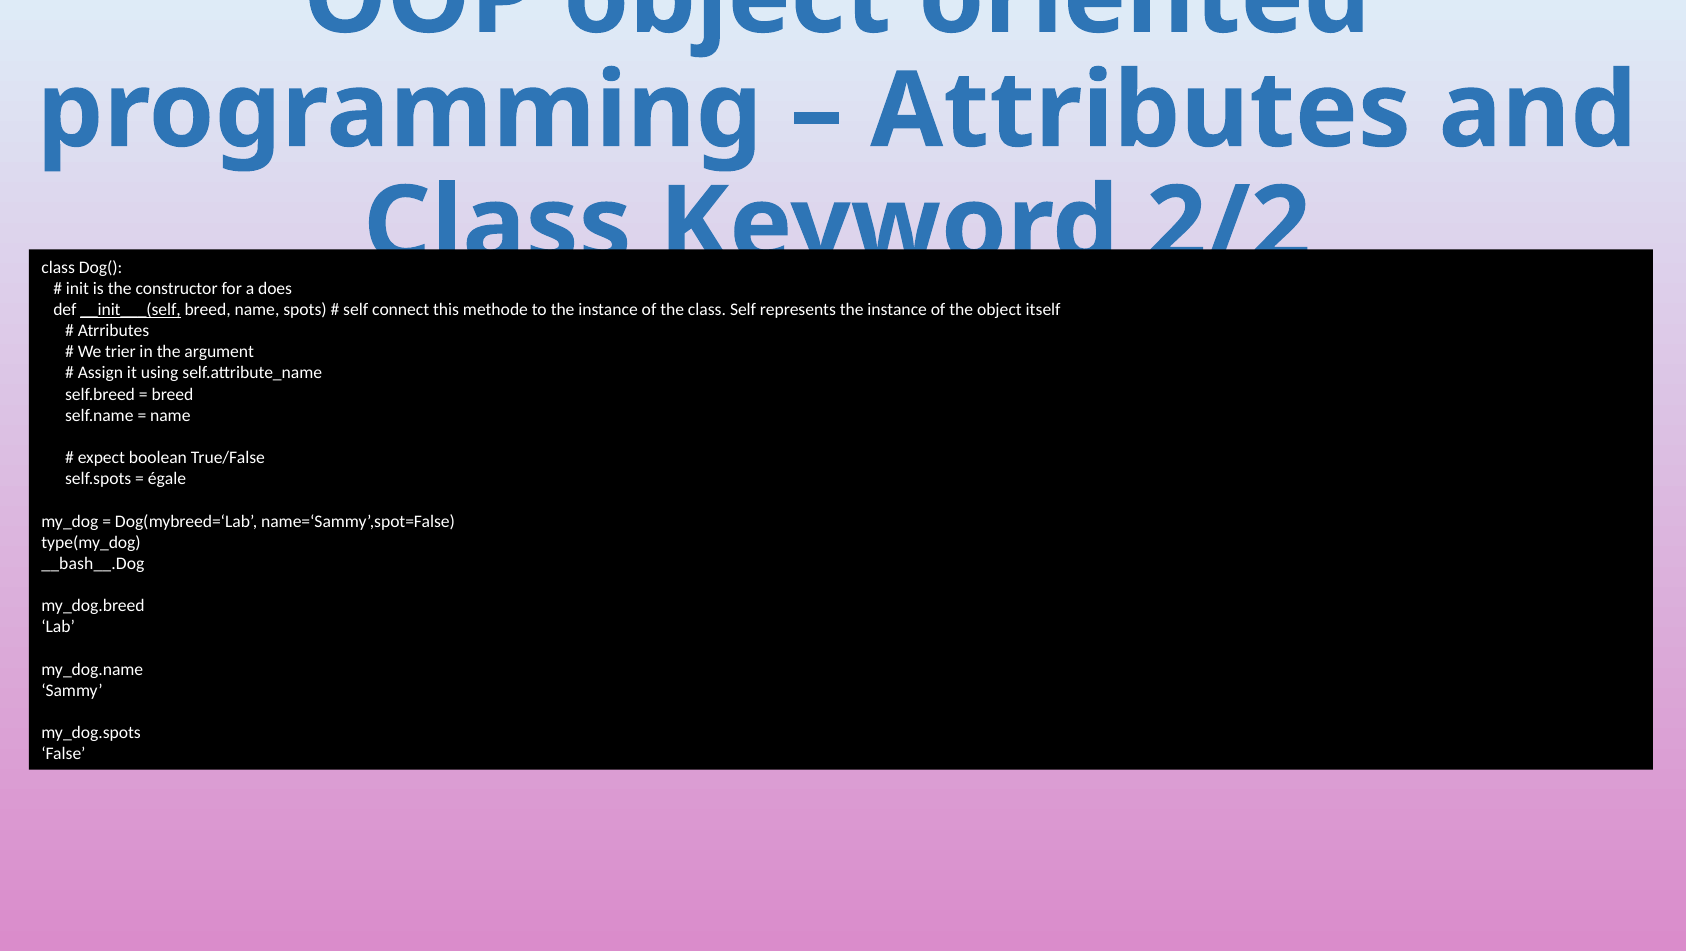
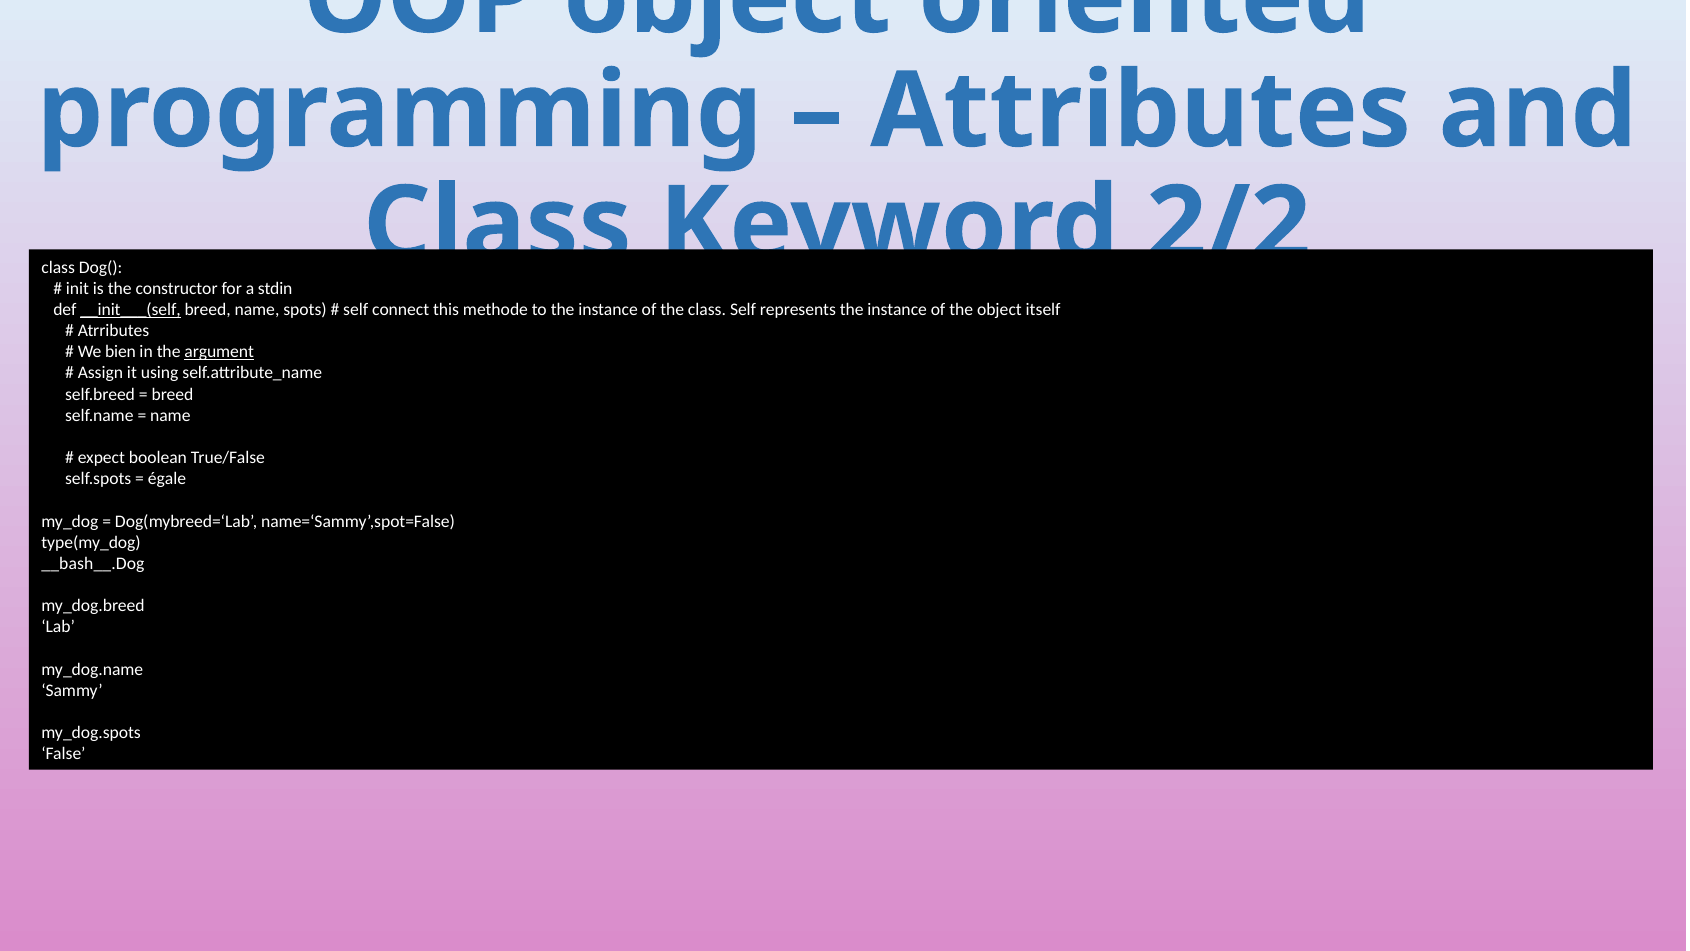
does: does -> stdin (275, 288)
trier: trier -> bien (120, 352)
argument underline: none -> present (219, 352)
